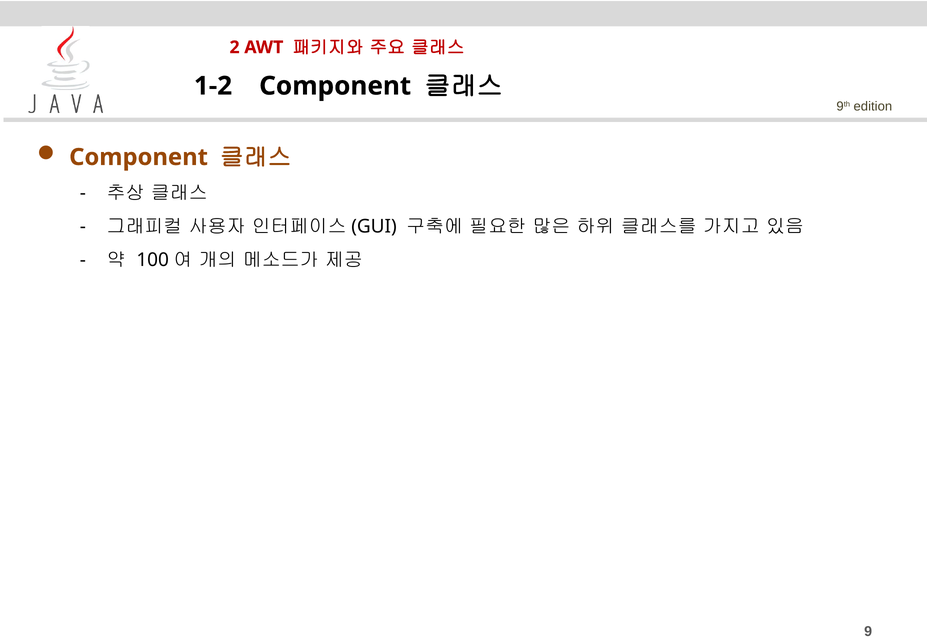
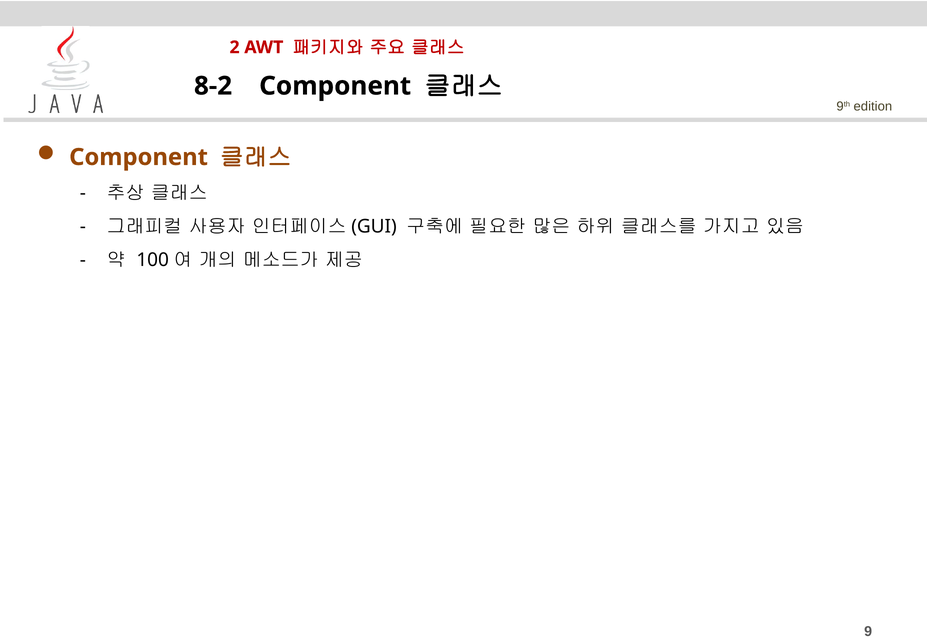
1-2: 1-2 -> 8-2 (213, 86)
